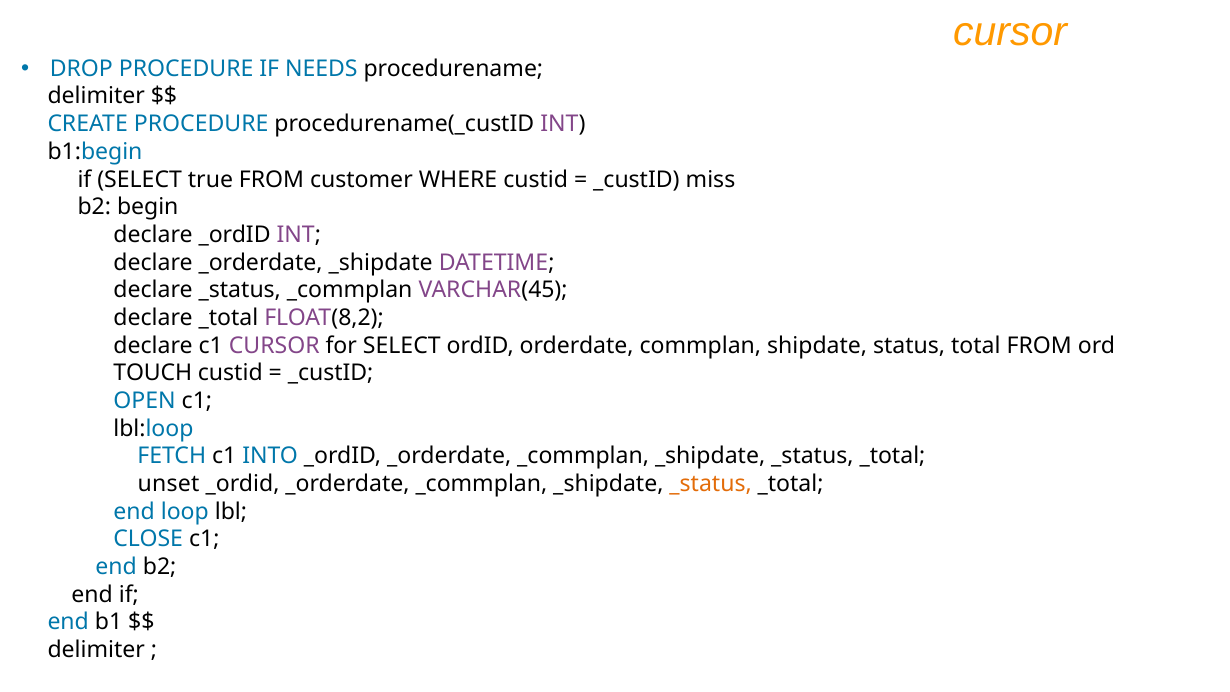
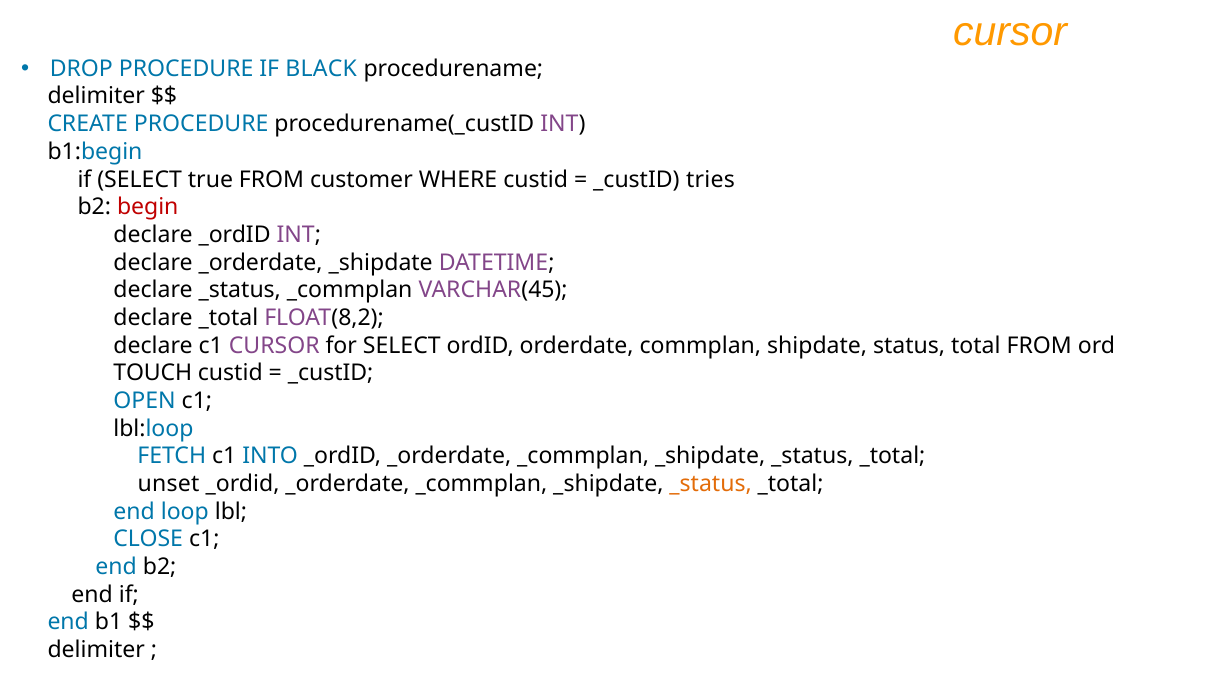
NEEDS: NEEDS -> BLACK (321, 69)
miss: miss -> tries (710, 179)
begin colour: black -> red (148, 207)
